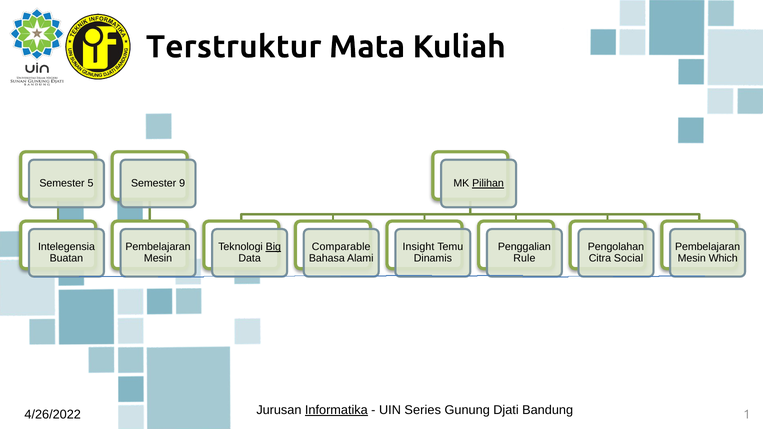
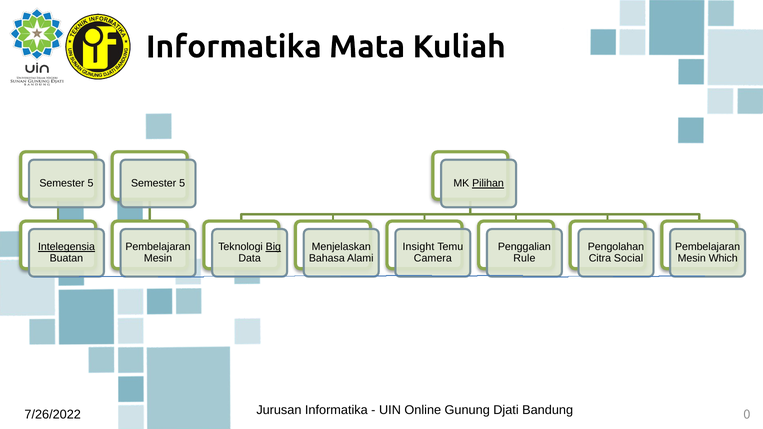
Terstruktur: Terstruktur -> Informatika (234, 47)
9: 9 -> 5 (182, 183)
Intelegensia underline: none -> present (66, 247)
Comparable: Comparable -> Menjelaskan (341, 247)
Dinamis: Dinamis -> Camera (433, 259)
4/26/2022: 4/26/2022 -> 7/26/2022 (53, 415)
Informatika underline: present -> none (336, 410)
Series: Series -> Online (423, 410)
1: 1 -> 0 (747, 415)
